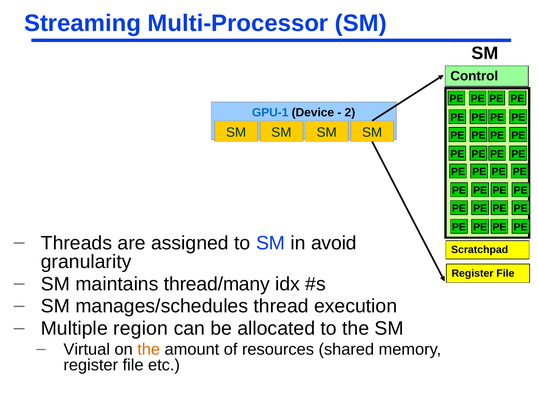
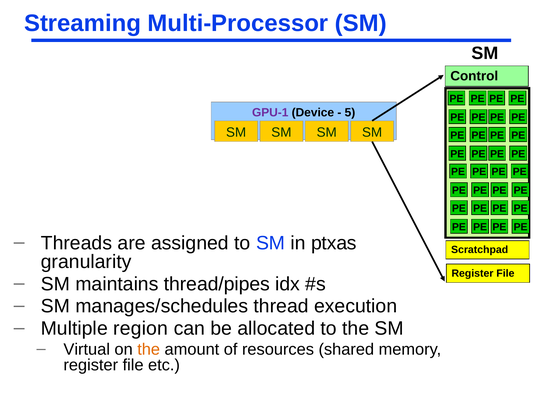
GPU-1 colour: blue -> purple (270, 113)
2: 2 -> 5 (350, 113)
avoid: avoid -> ptxas (334, 243)
thread/many: thread/many -> thread/pipes (217, 284)
